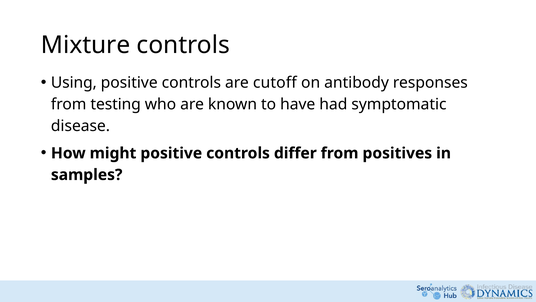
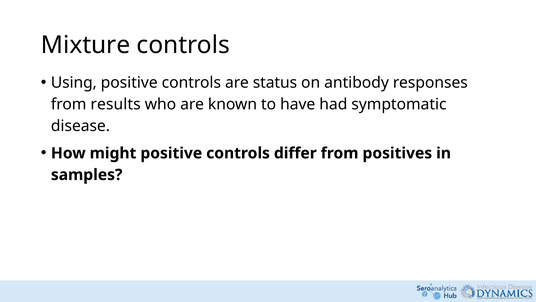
cutoff: cutoff -> status (275, 83)
testing: testing -> results (116, 104)
